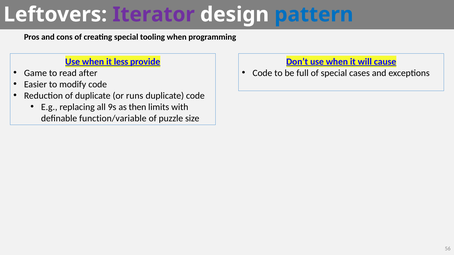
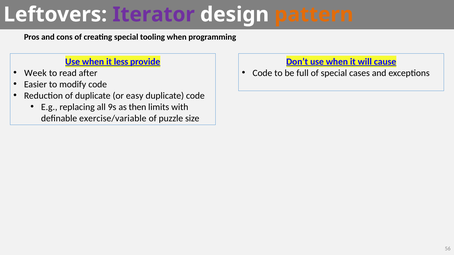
pattern colour: blue -> orange (314, 15)
Game: Game -> Week (35, 73)
runs: runs -> easy (135, 96)
function/variable: function/variable -> exercise/variable (113, 118)
